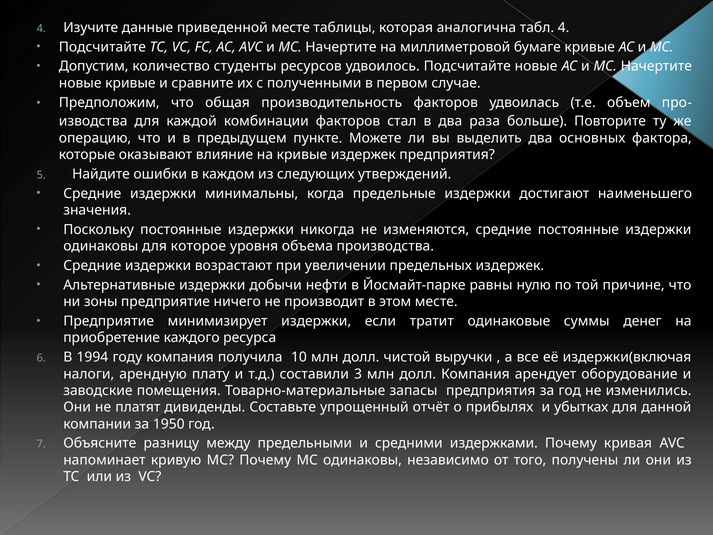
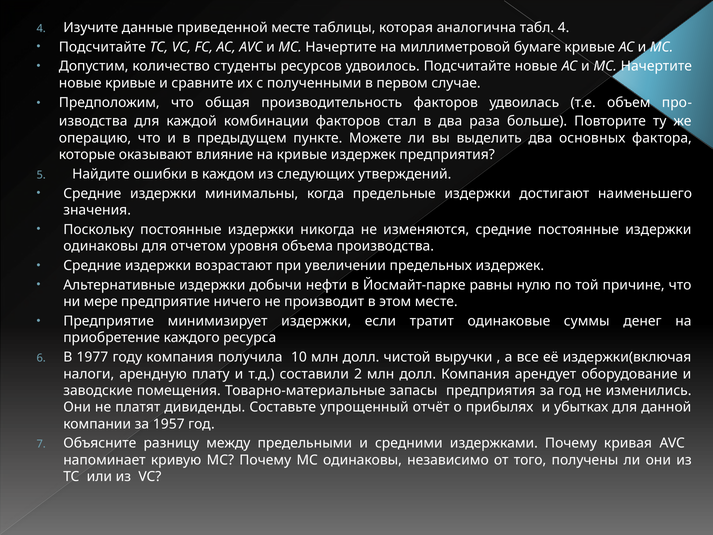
которое: которое -> отчетом (198, 246)
зоны: зоны -> мере (101, 302)
1994: 1994 -> 1977 (92, 357)
3: 3 -> 2 (358, 374)
1950: 1950 -> 1957 (169, 424)
